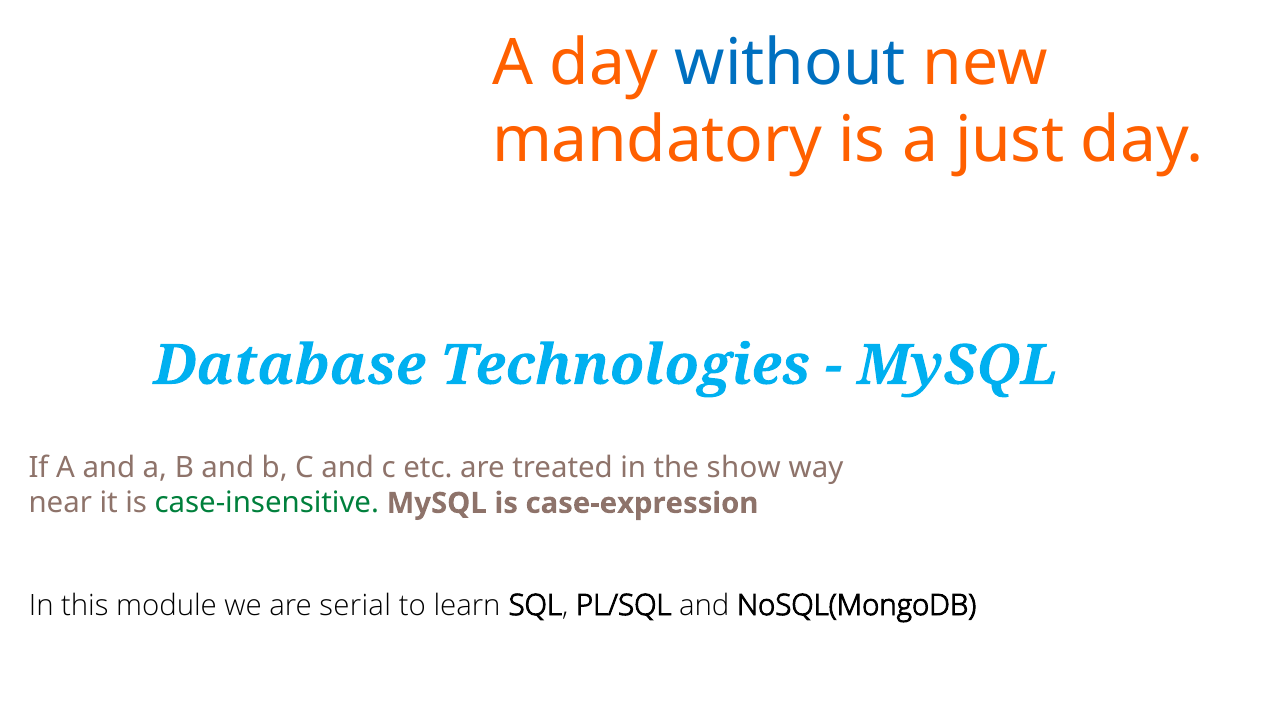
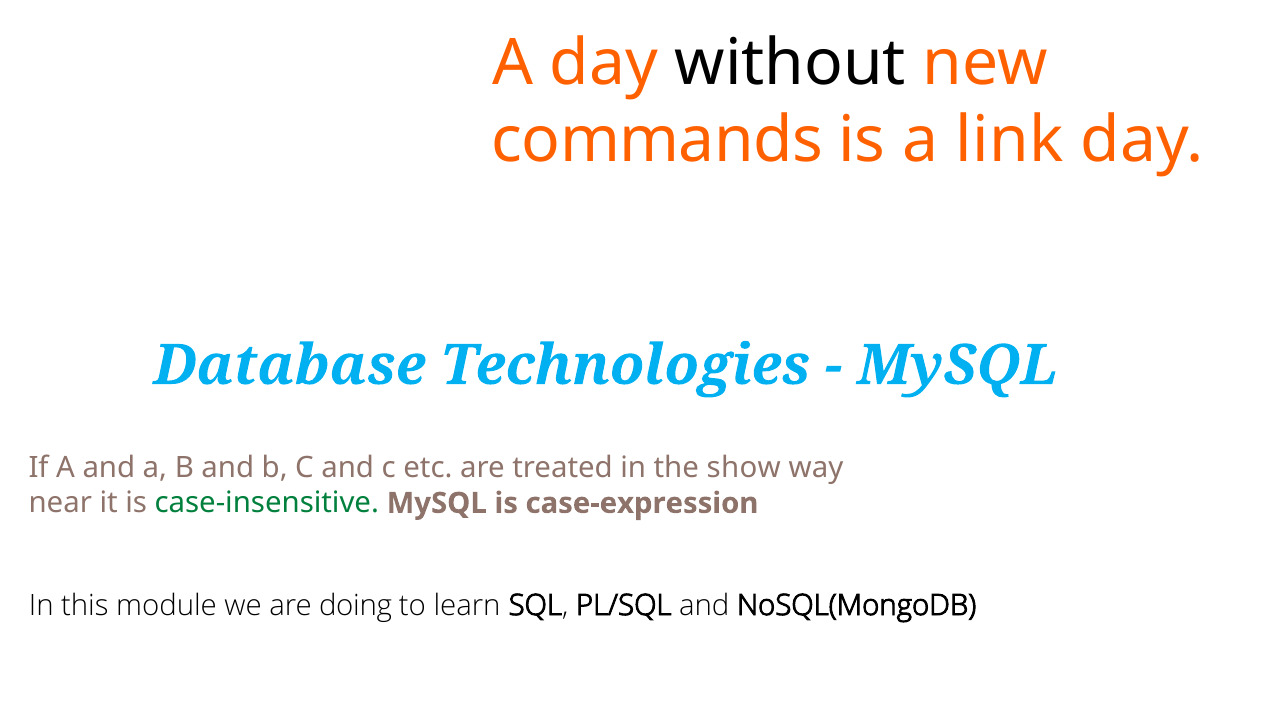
without colour: blue -> black (790, 63)
mandatory: mandatory -> commands (657, 140)
just: just -> link (1009, 140)
serial: serial -> doing (355, 606)
